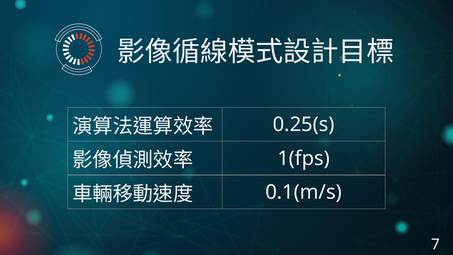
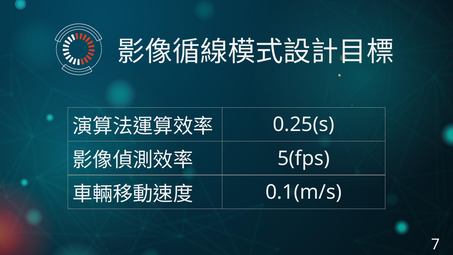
1(fps: 1(fps -> 5(fps (304, 158)
